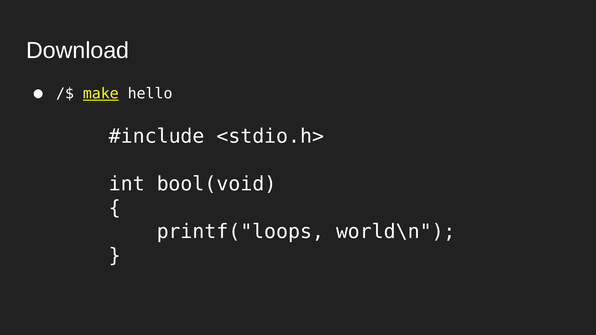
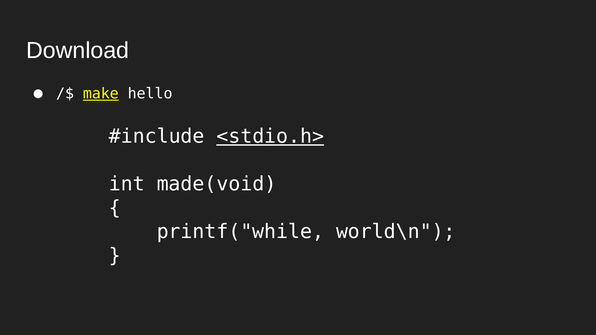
<stdio.h> underline: none -> present (270, 136)
bool(void: bool(void -> made(void (216, 184)
printf("loops: printf("loops -> printf("while (240, 232)
